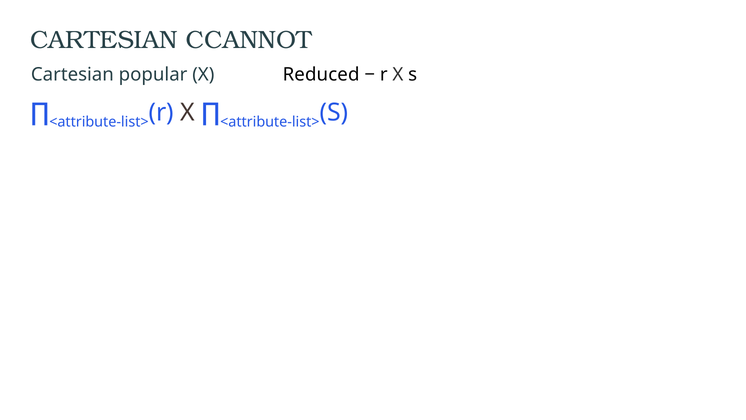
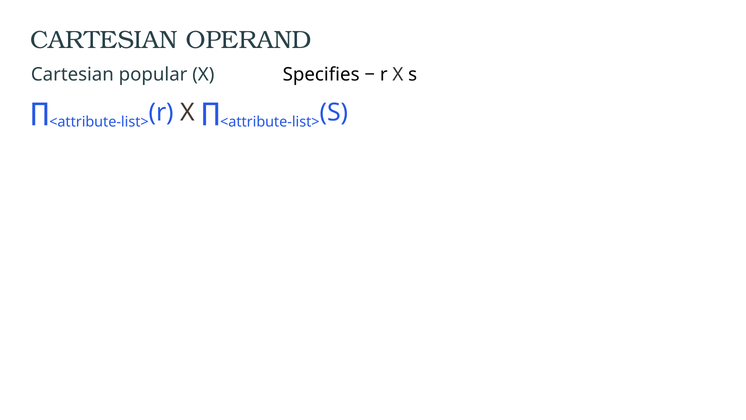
CCANNOT: CCANNOT -> OPERAND (249, 40)
Reduced: Reduced -> Specifies (321, 74)
